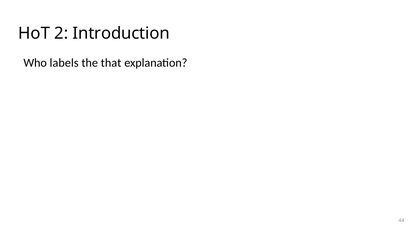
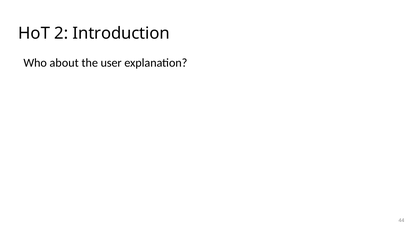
labels: labels -> about (64, 63)
that: that -> user (111, 63)
